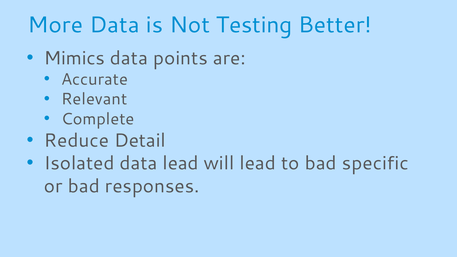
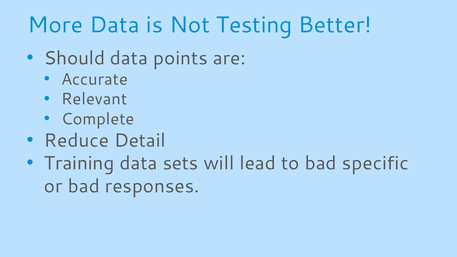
Mimics: Mimics -> Should (74, 58)
Isolated: Isolated -> Training (79, 163)
data lead: lead -> sets (181, 163)
